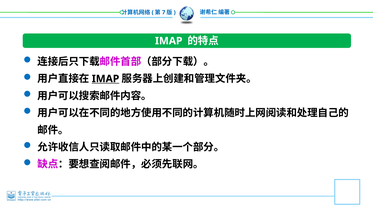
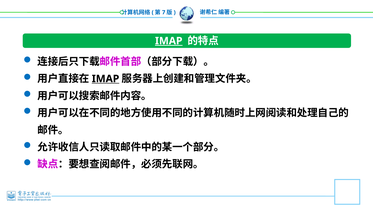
IMAP underline: none -> present (169, 41)
